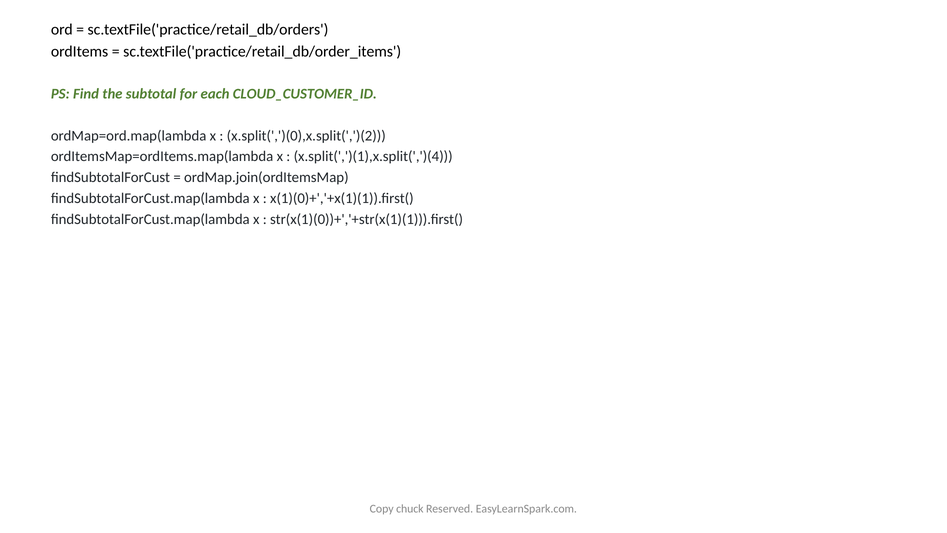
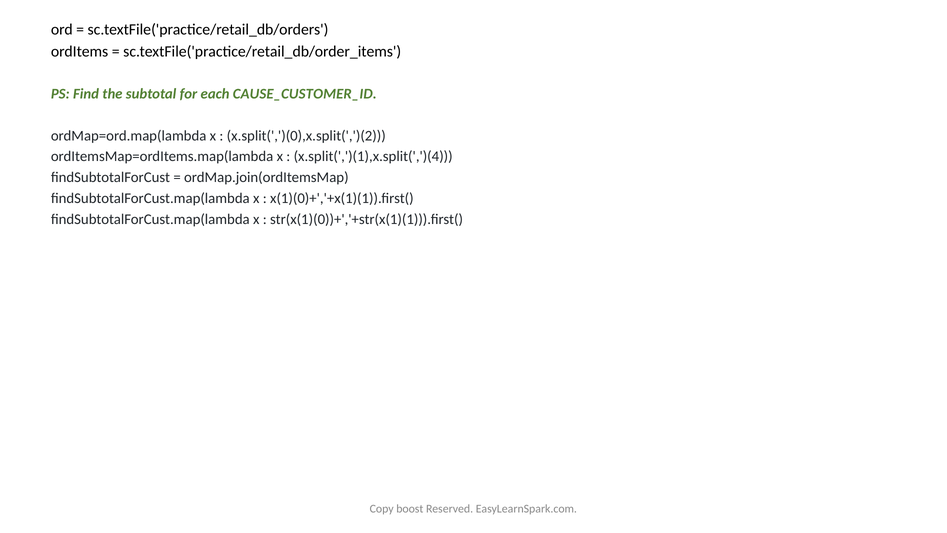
CLOUD_CUSTOMER_ID: CLOUD_CUSTOMER_ID -> CAUSE_CUSTOMER_ID (305, 94)
chuck: chuck -> boost (410, 509)
